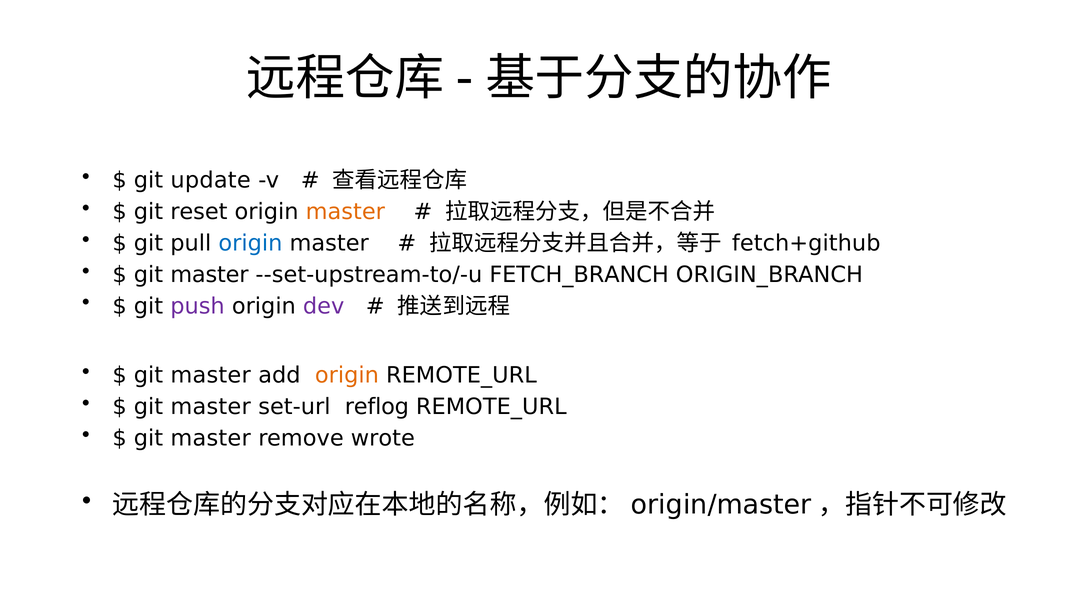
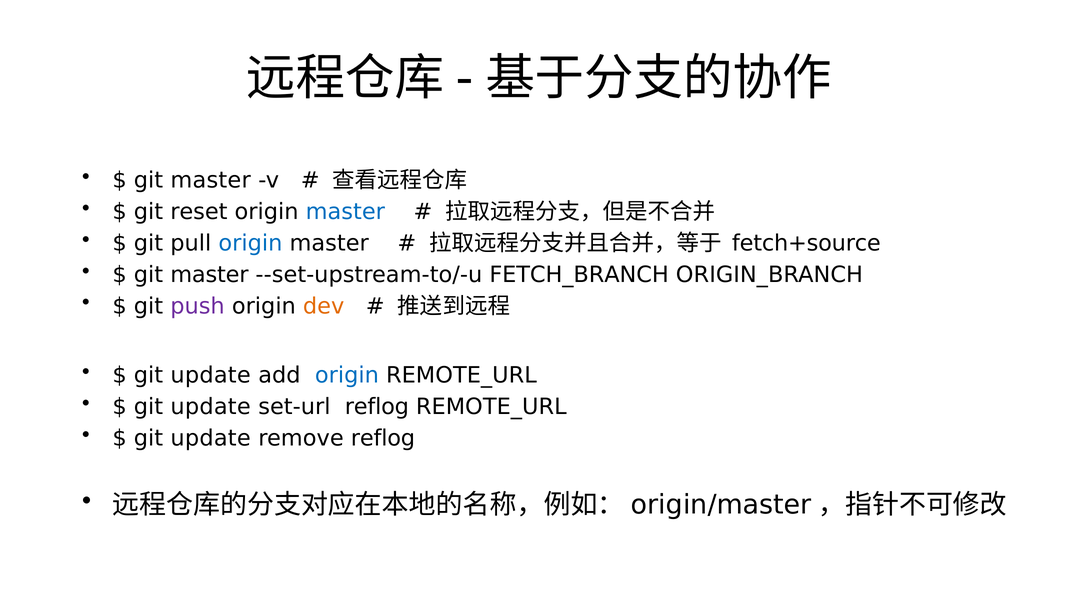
update: update -> master (211, 180)
master colour: orange -> blue (345, 212)
fetch+github: fetch+github -> fetch+source (806, 243)
dev colour: purple -> orange (324, 306)
master: master -> update (211, 376)
origin colour: orange -> blue (347, 376)
master: master -> update (211, 407)
master: master -> update (211, 439)
remove wrote: wrote -> reflog (383, 439)
